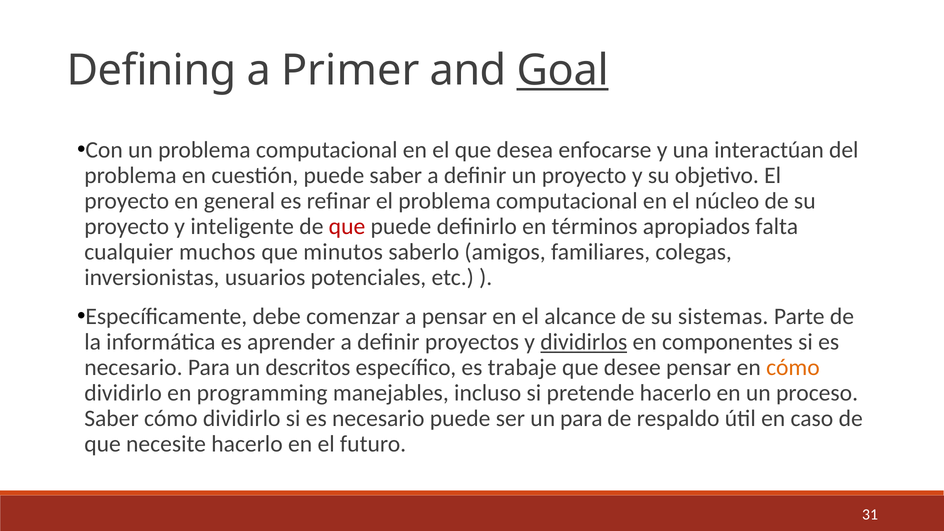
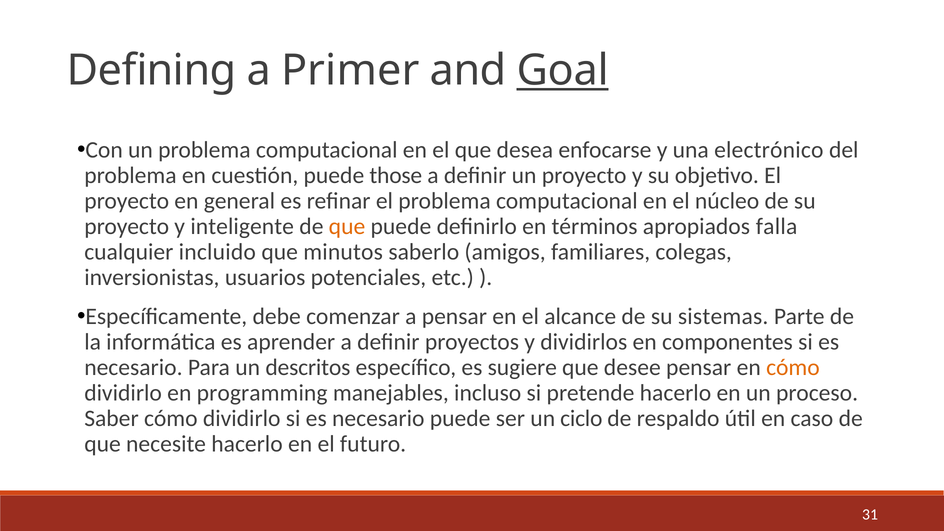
interactúan: interactúan -> electrónico (769, 150)
puede saber: saber -> those (396, 175)
que colour: red -> orange (347, 226)
falta: falta -> falla (777, 226)
muchos: muchos -> incluido (217, 252)
dividirlos underline: present -> none (584, 342)
trabaje: trabaje -> sugiere (522, 367)
un para: para -> ciclo (581, 418)
